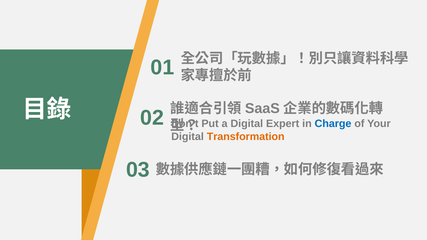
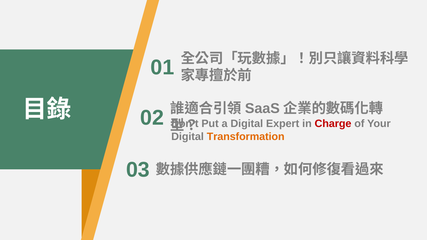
Charge colour: blue -> red (333, 124)
